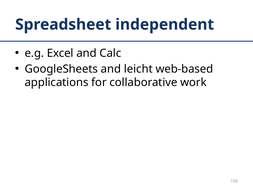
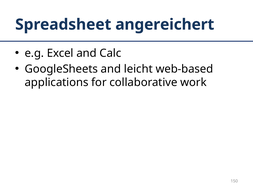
independent: independent -> angereichert (165, 24)
